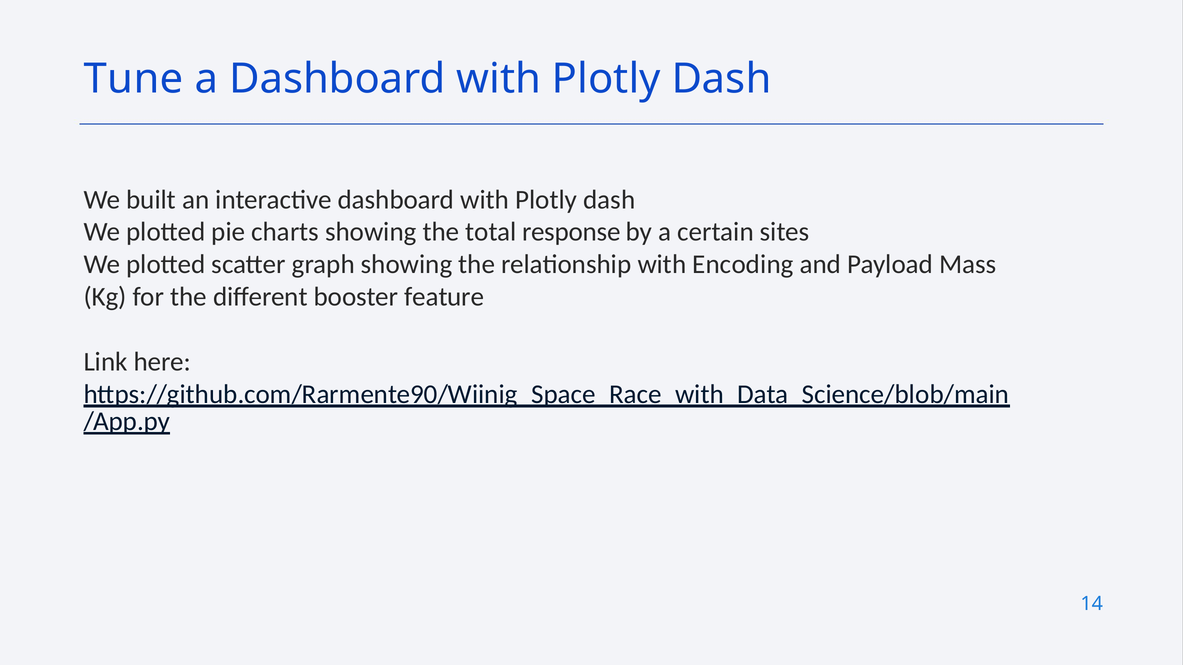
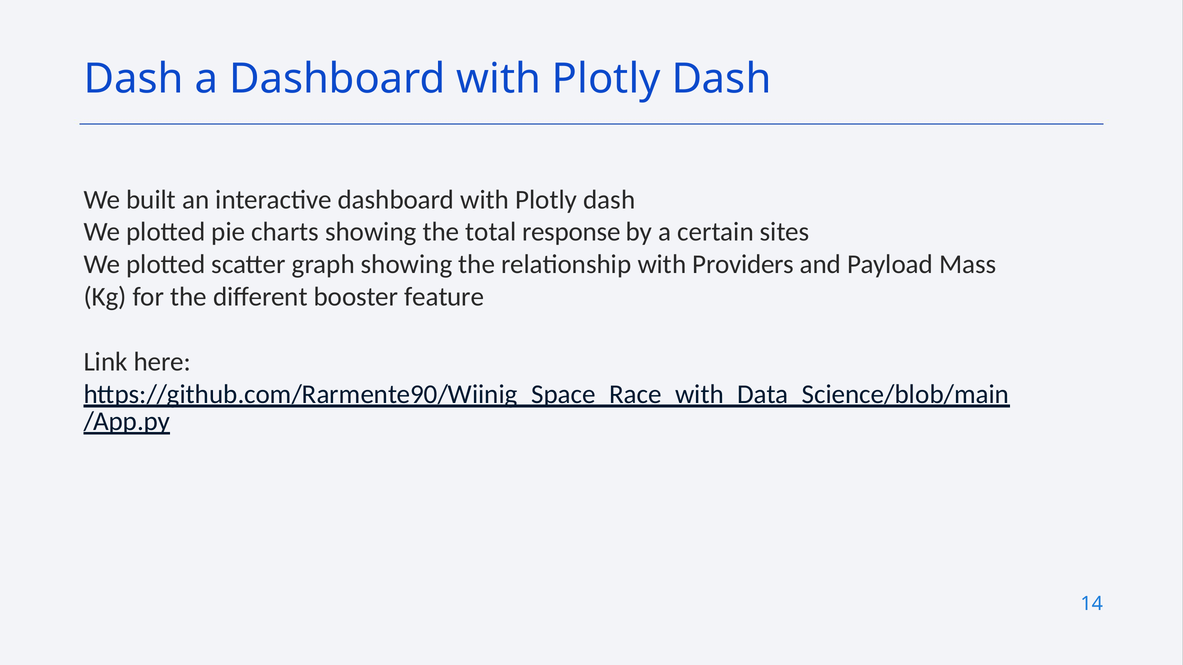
Tune: Tune -> Dash (134, 79)
Encoding: Encoding -> Providers (743, 265)
